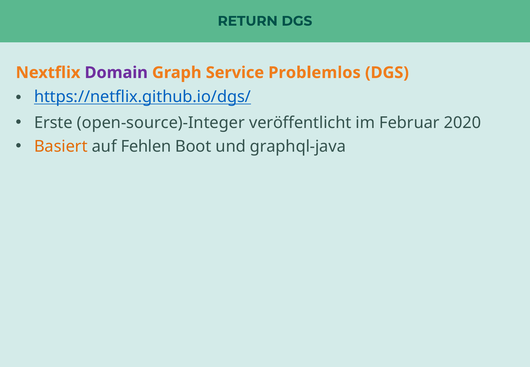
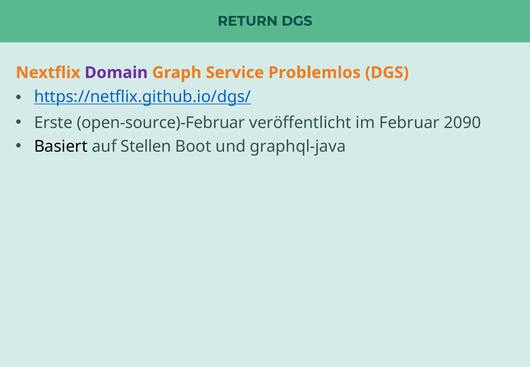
open-source)-Integer: open-source)-Integer -> open-source)-Februar (161, 123)
2020: 2020 -> 2090 (462, 123)
Basiert colour: orange -> black (61, 146)
Fehlen: Fehlen -> Stellen (146, 146)
